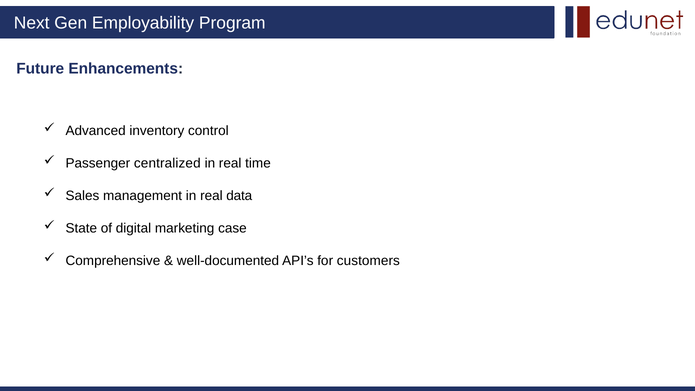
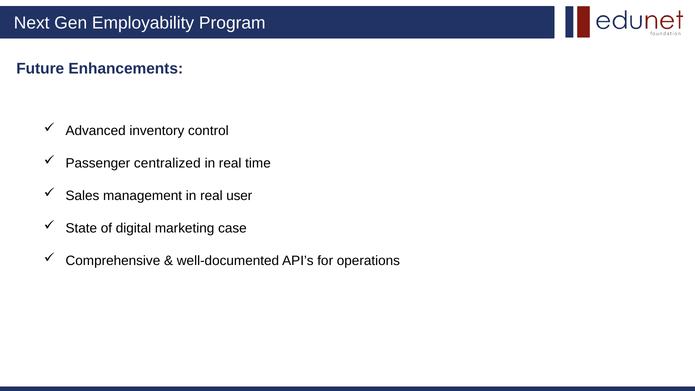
data: data -> user (239, 196)
customers: customers -> operations (368, 261)
